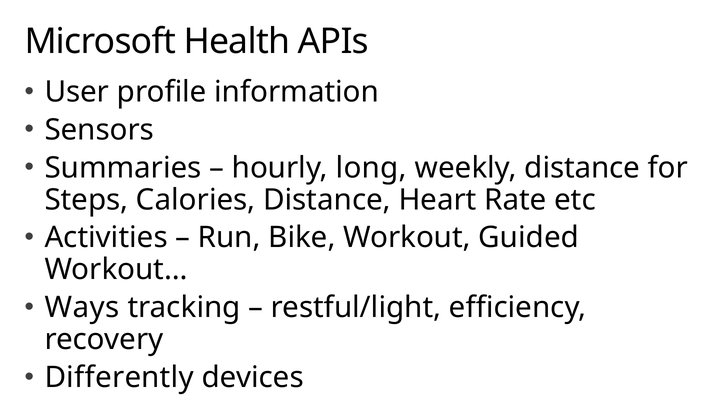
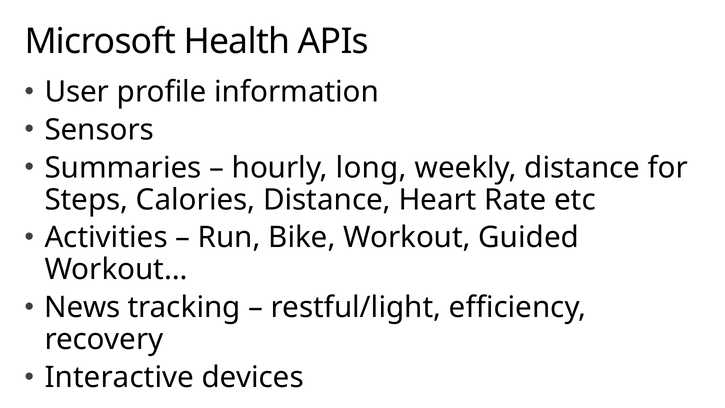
Ways: Ways -> News (82, 307)
Differently: Differently -> Interactive (119, 377)
